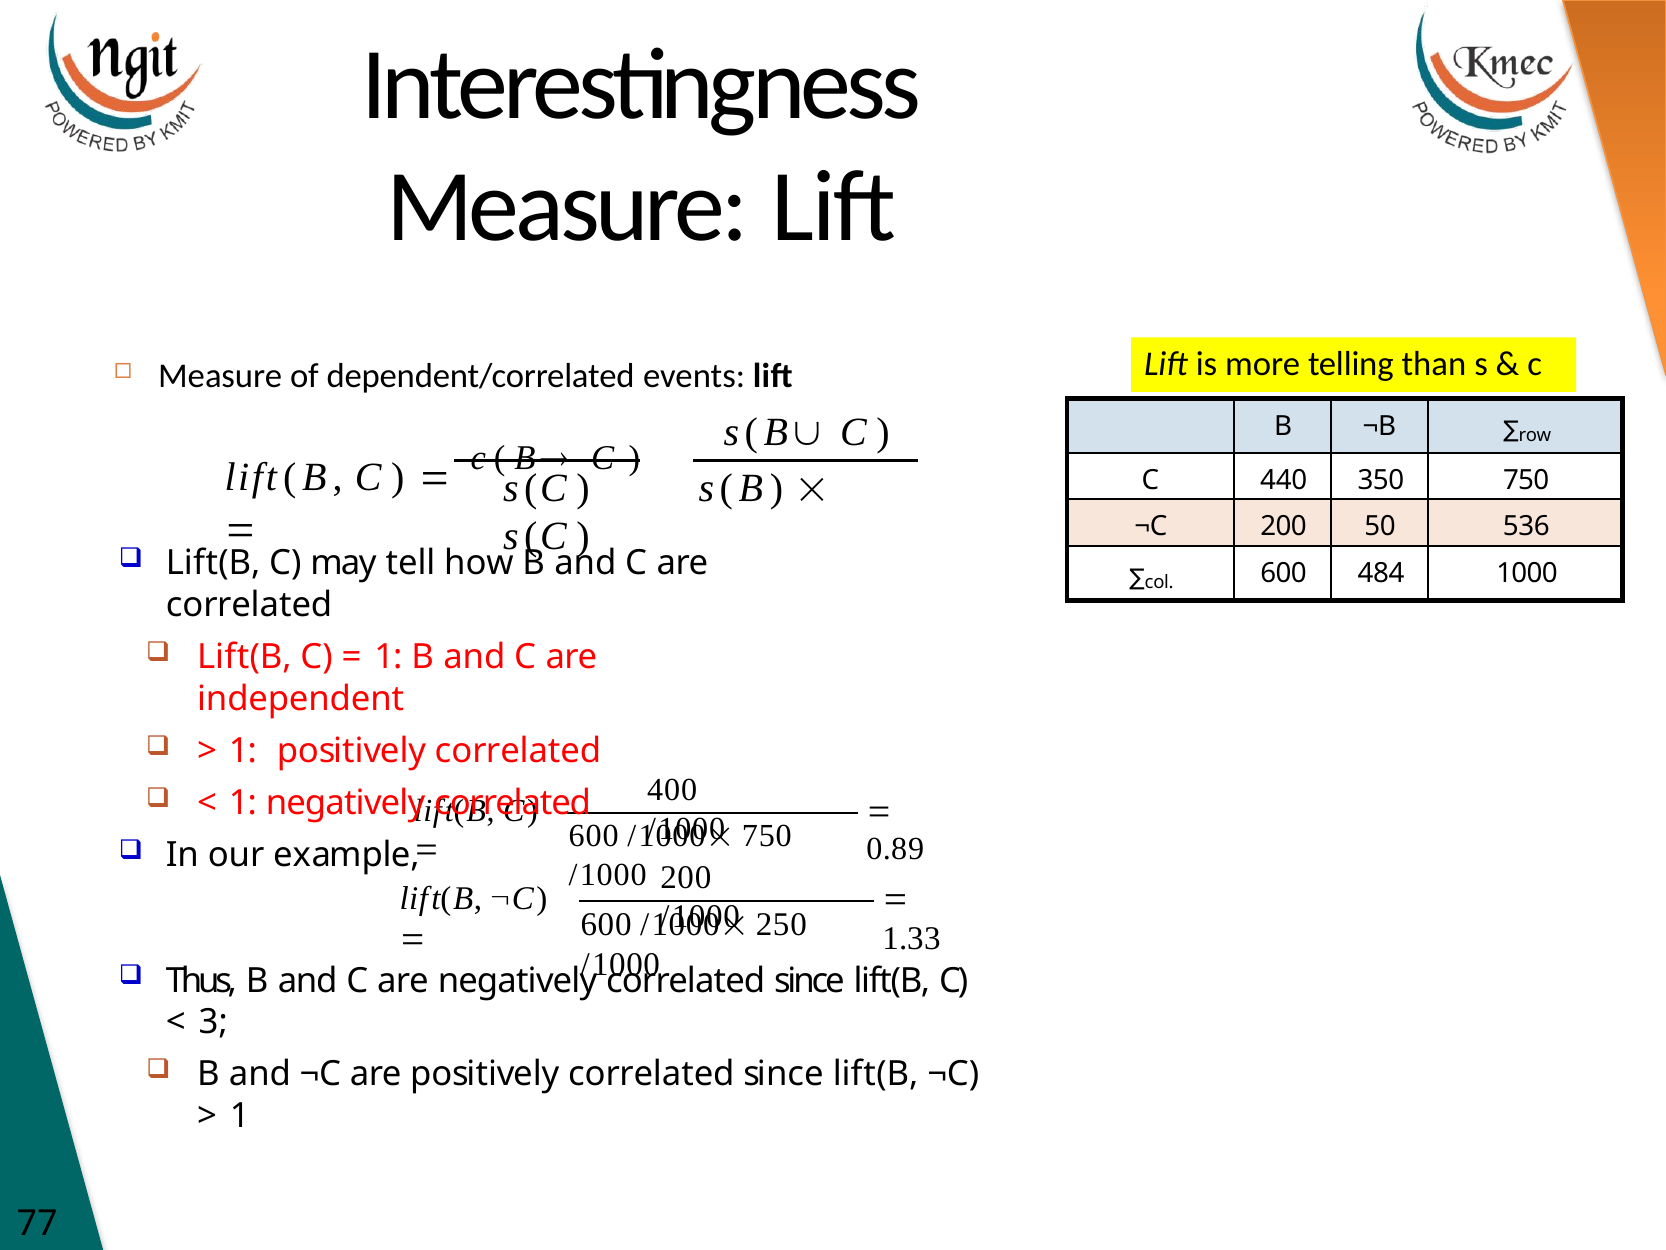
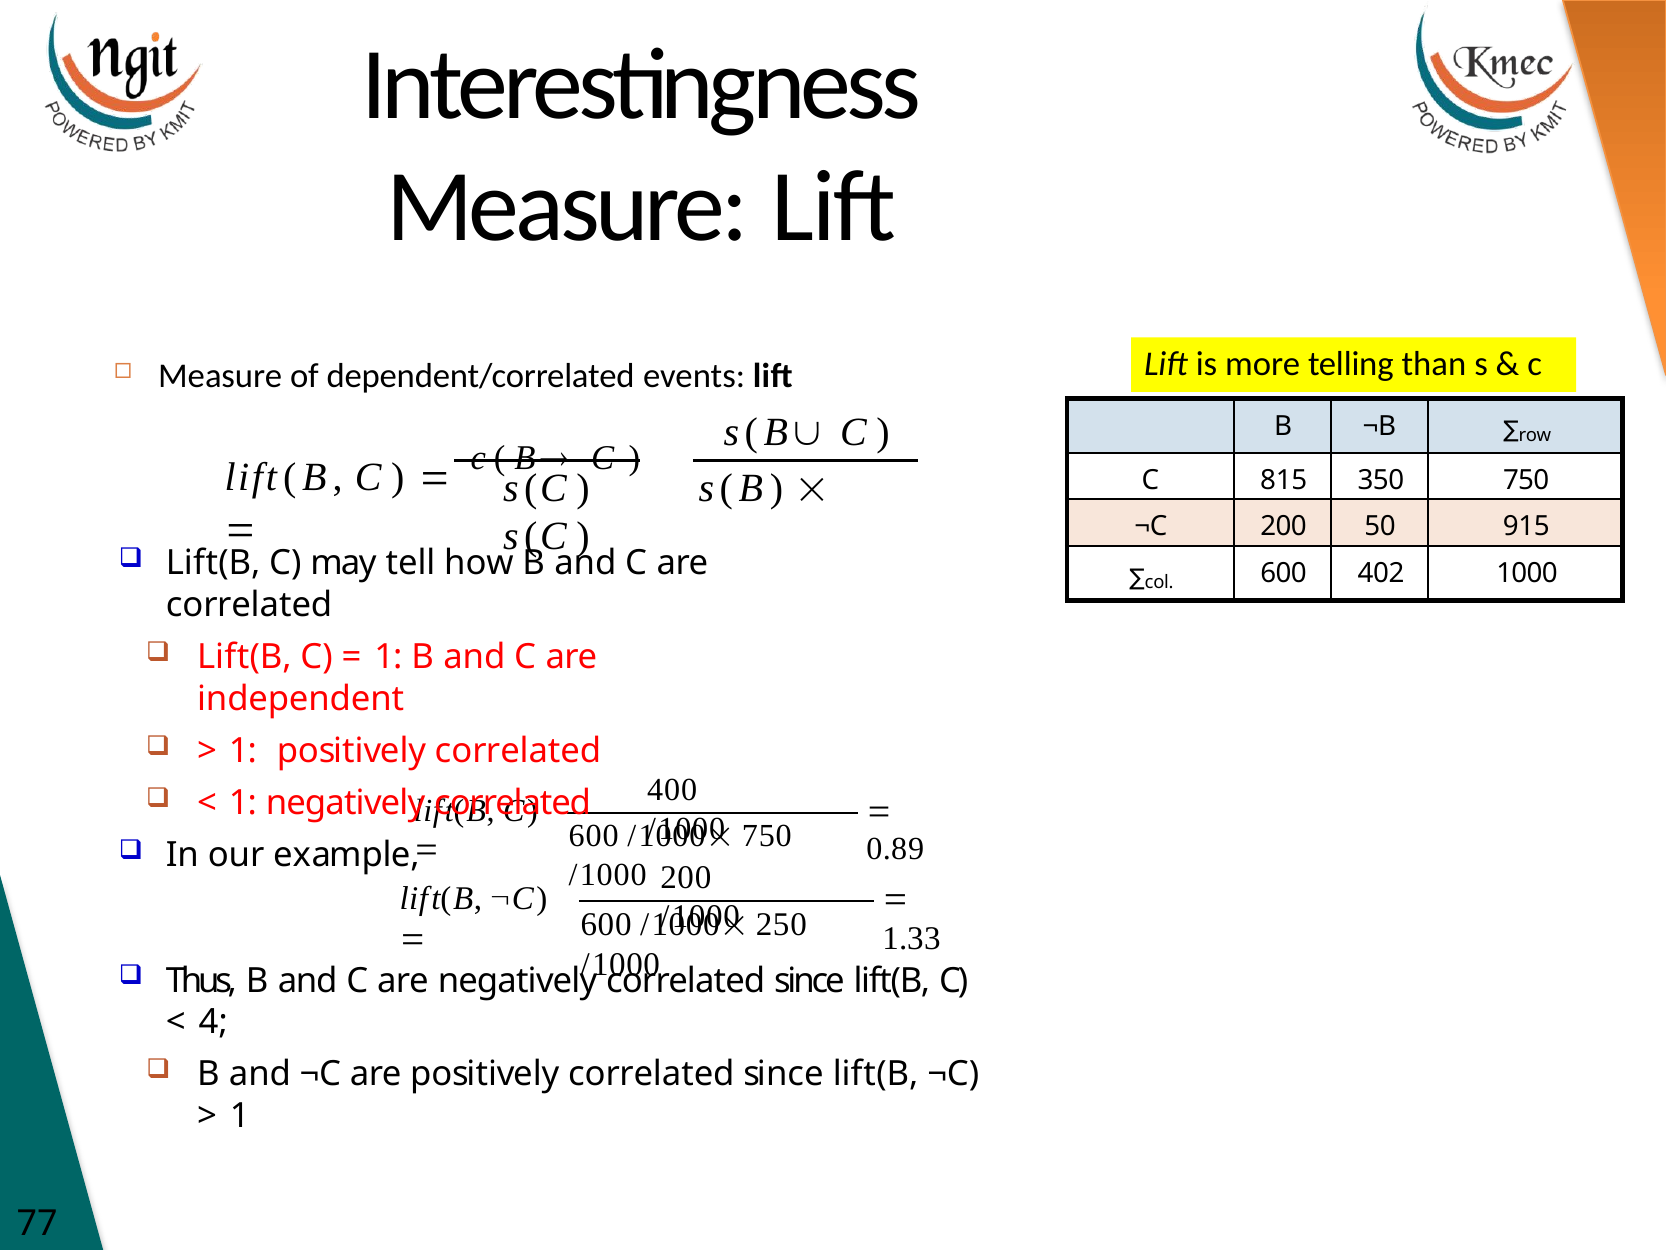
440: 440 -> 815 (1284, 481)
536: 536 -> 915 (1526, 526)
484: 484 -> 402 (1381, 573)
3: 3 -> 4 (213, 1022)
